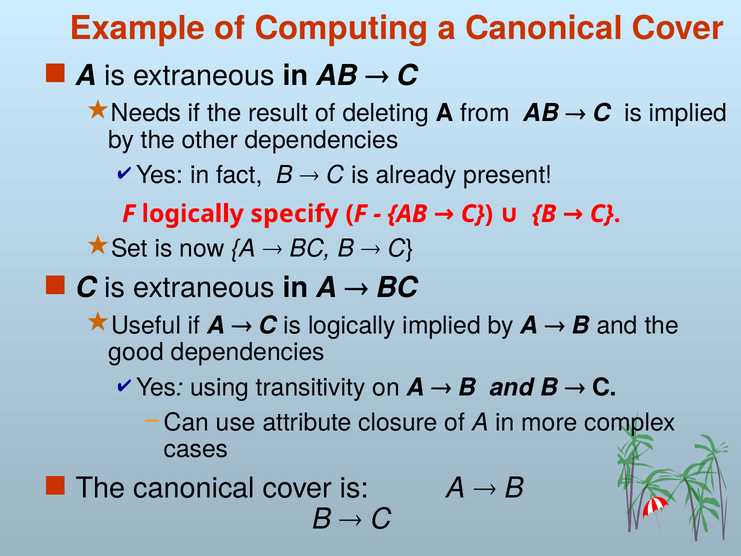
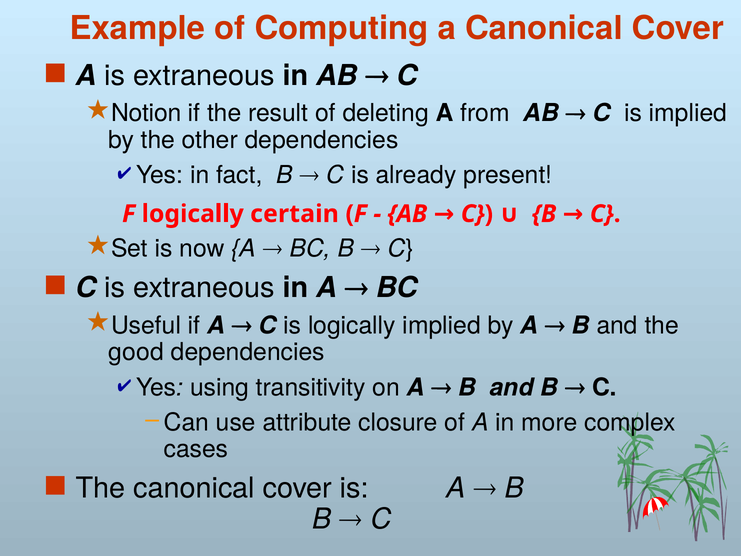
Needs: Needs -> Notion (146, 113)
specify: specify -> certain (295, 214)
